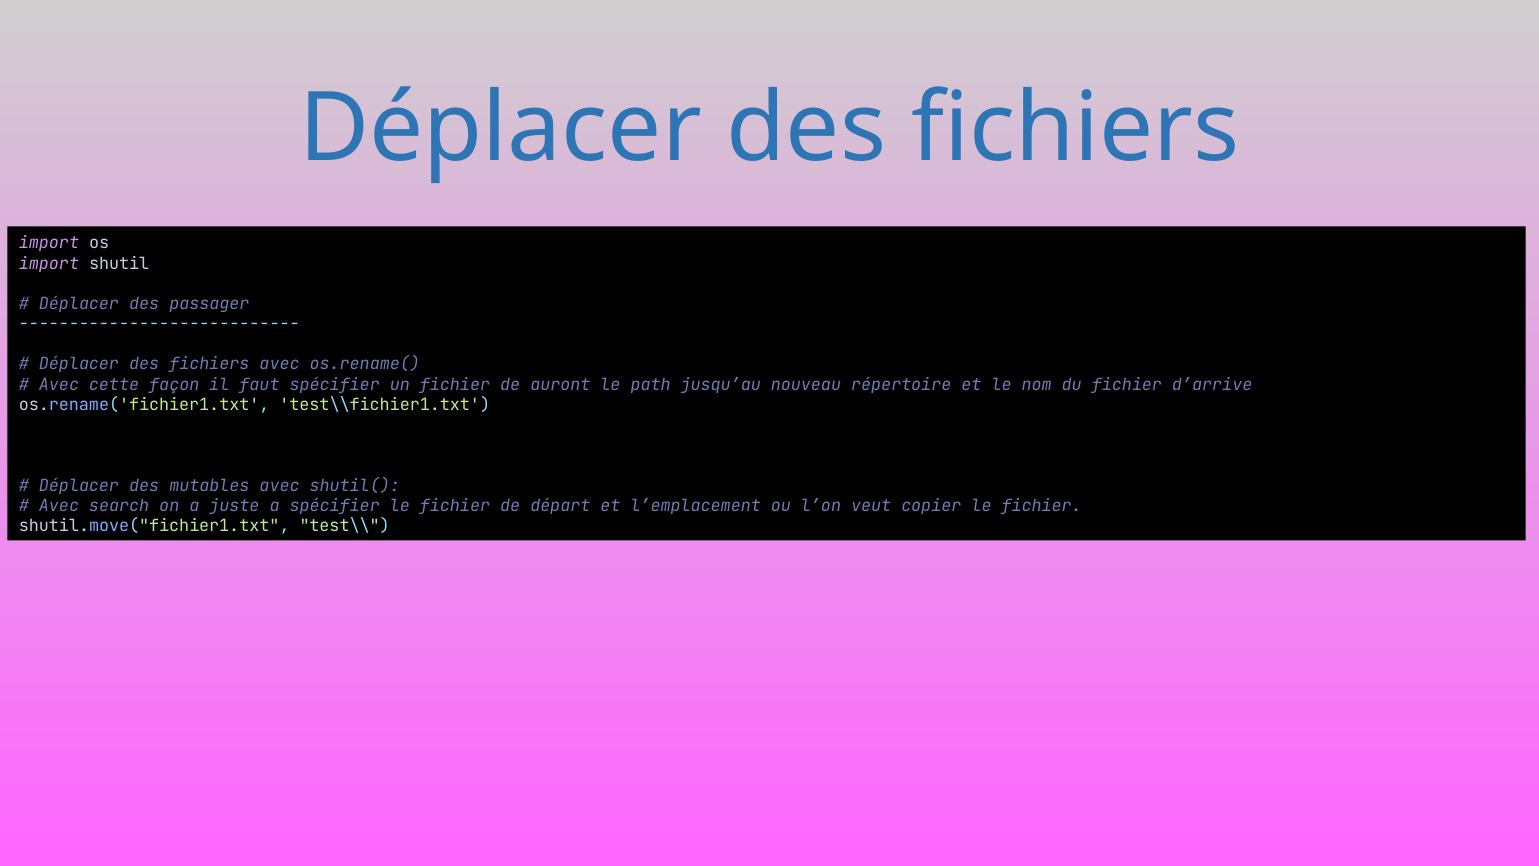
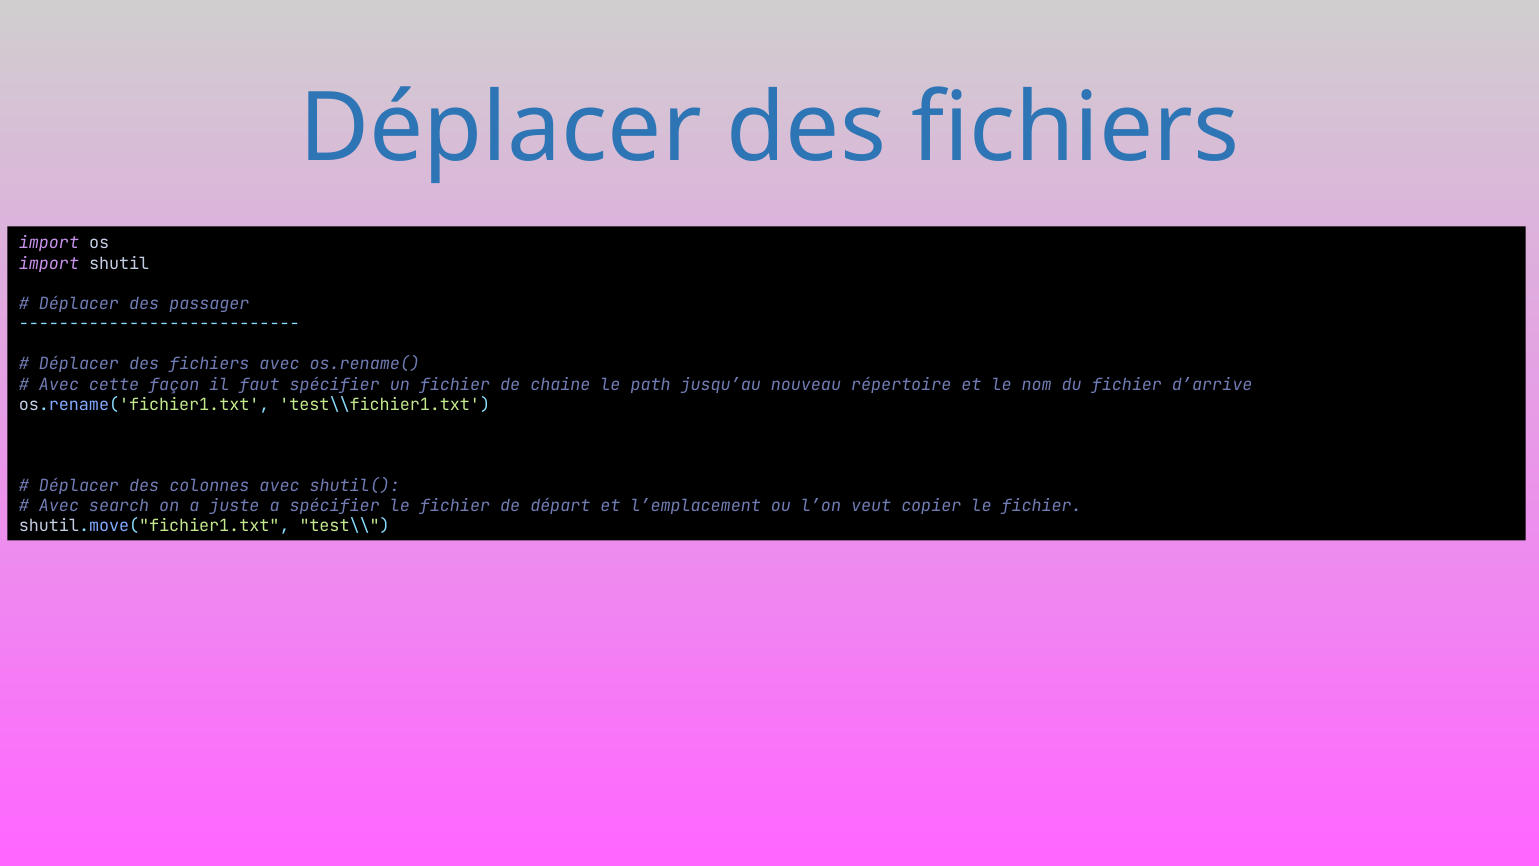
auront: auront -> chaine (560, 384)
mutables: mutables -> colonnes (209, 485)
